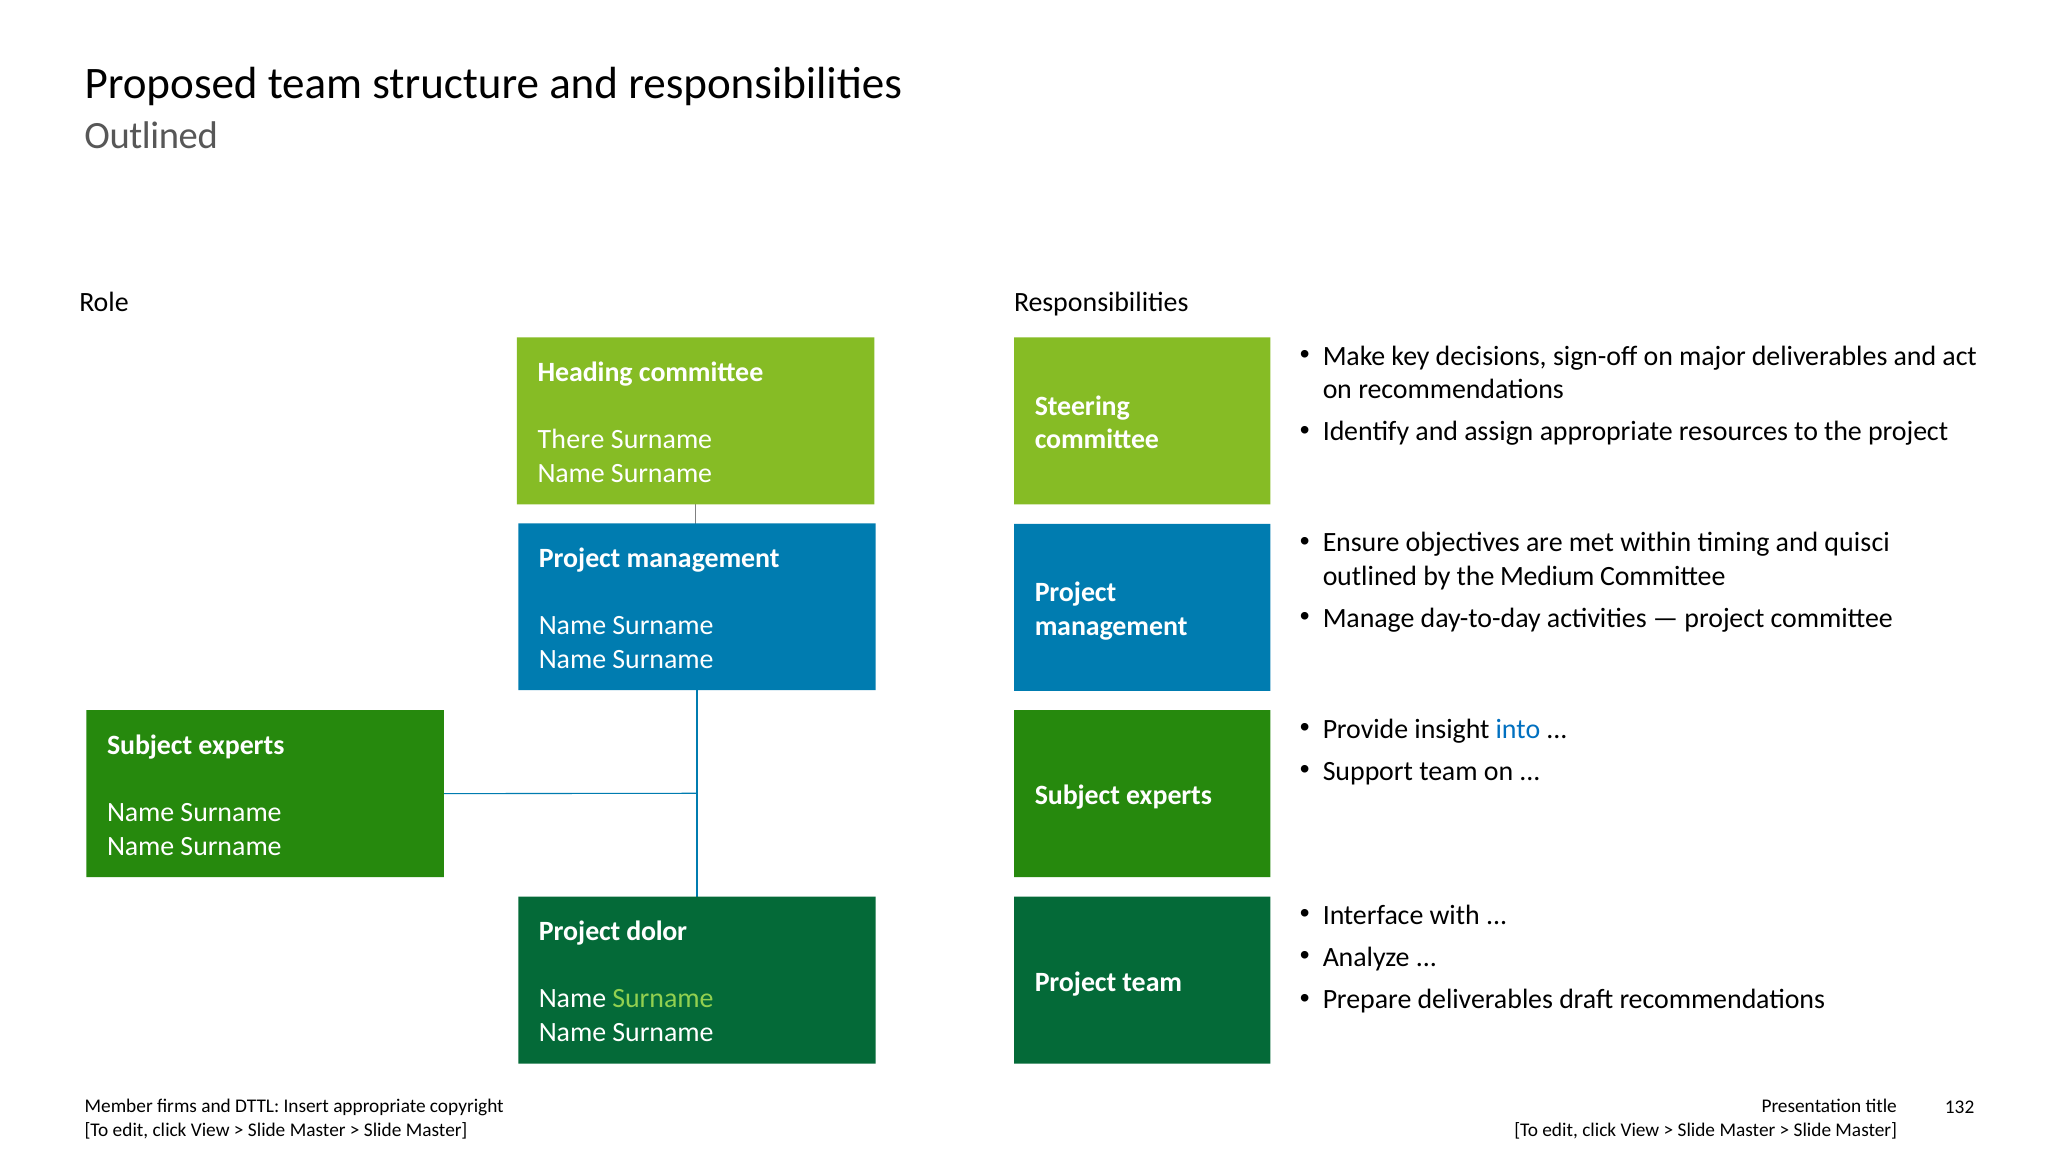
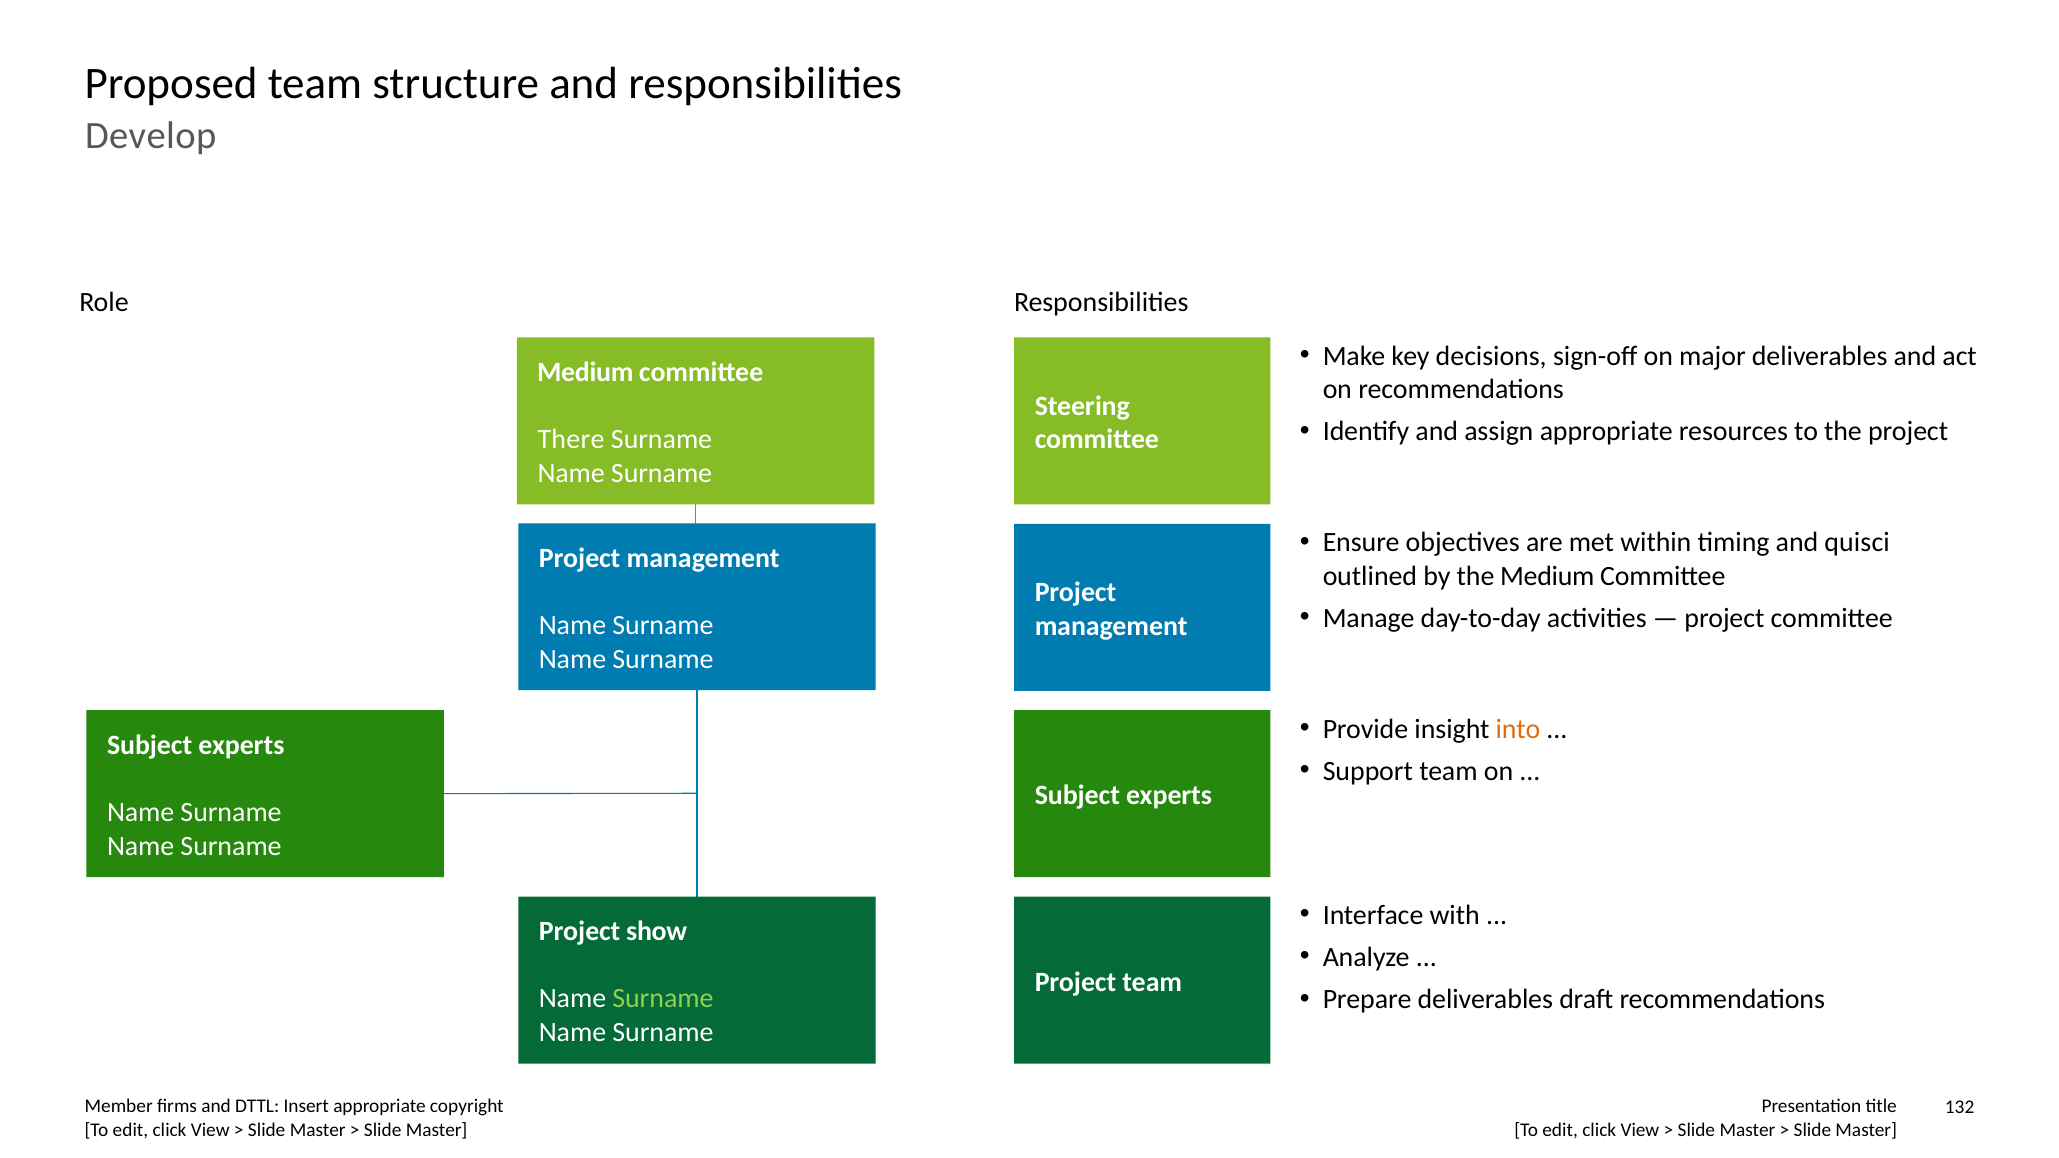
Outlined: Outlined -> Develop (151, 136)
Heading: Heading -> Medium (585, 373)
into colour: blue -> orange (1518, 729)
dolor: dolor -> show (657, 932)
